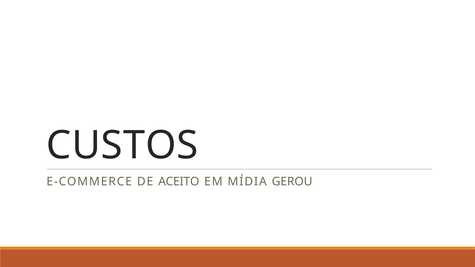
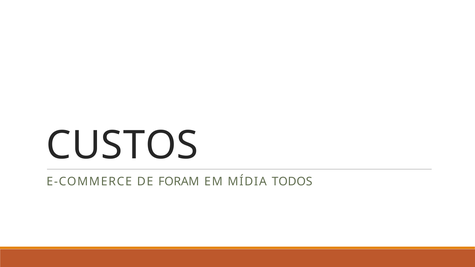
ACEITO: ACEITO -> FORAM (179, 182)
GEROU: GEROU -> TODOS (292, 182)
